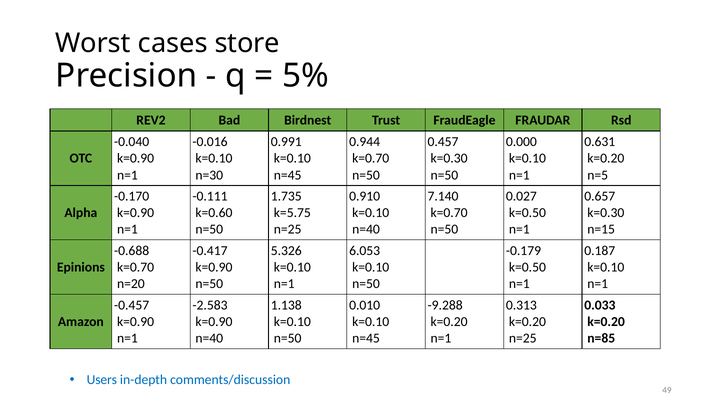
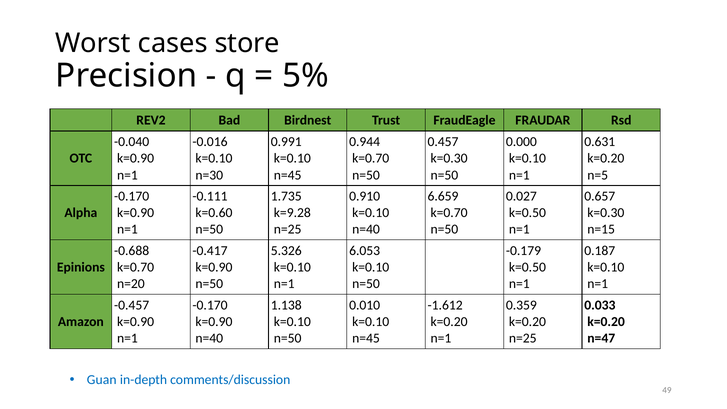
7.140: 7.140 -> 6.659 (443, 196)
k=5.75: k=5.75 -> k=9.28 (292, 213)
-2.583: -2.583 -> -0.170 (210, 305)
-9.288: -9.288 -> -1.612 (445, 305)
0.313: 0.313 -> 0.359 (521, 305)
n=85: n=85 -> n=47 (601, 338)
Users: Users -> Guan (102, 380)
